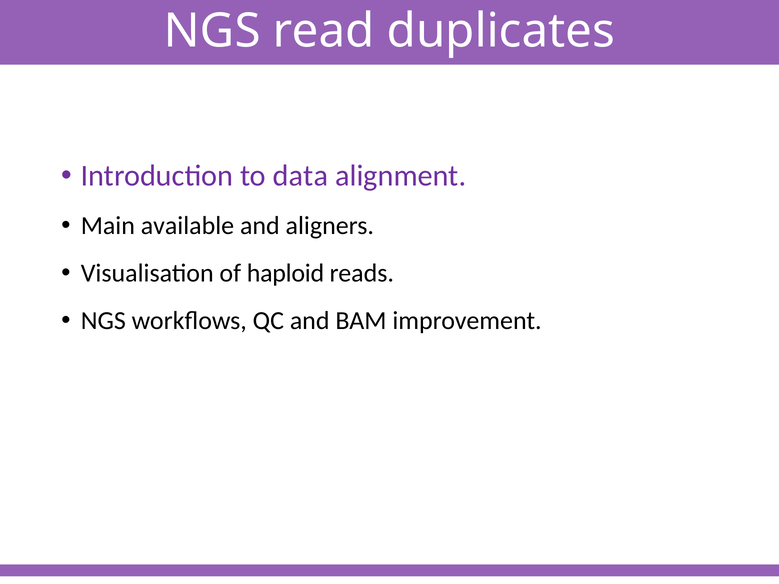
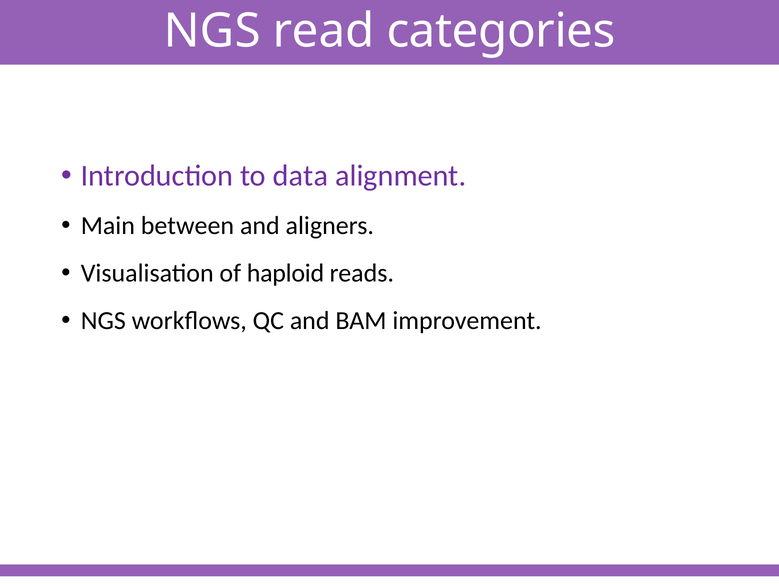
duplicates: duplicates -> categories (501, 31)
available: available -> between (187, 226)
